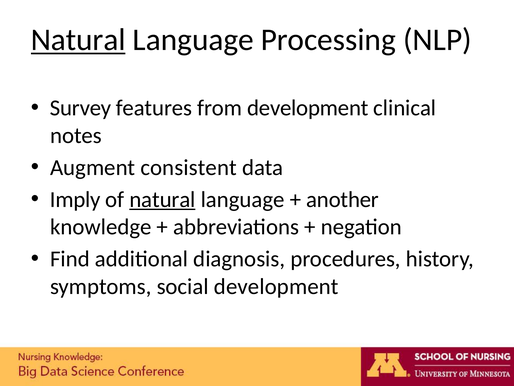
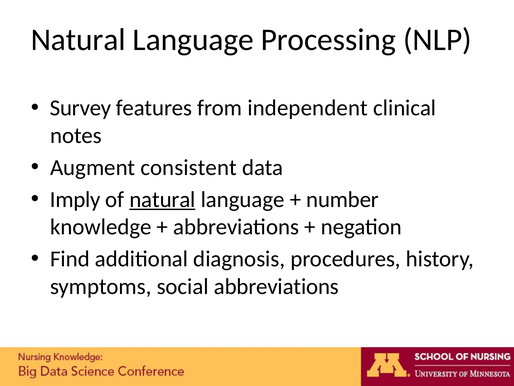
Natural underline: present -> none (78, 40)
from development: development -> independent (308, 108)
another: another -> number (343, 199)
social development: development -> abbreviations (276, 286)
